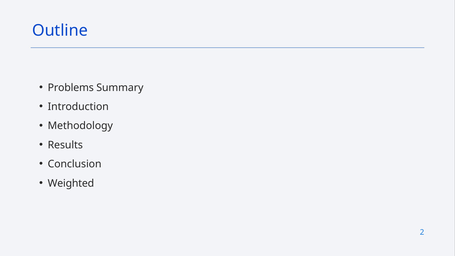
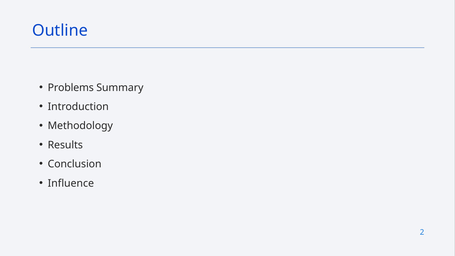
Weighted: Weighted -> Influence (71, 183)
